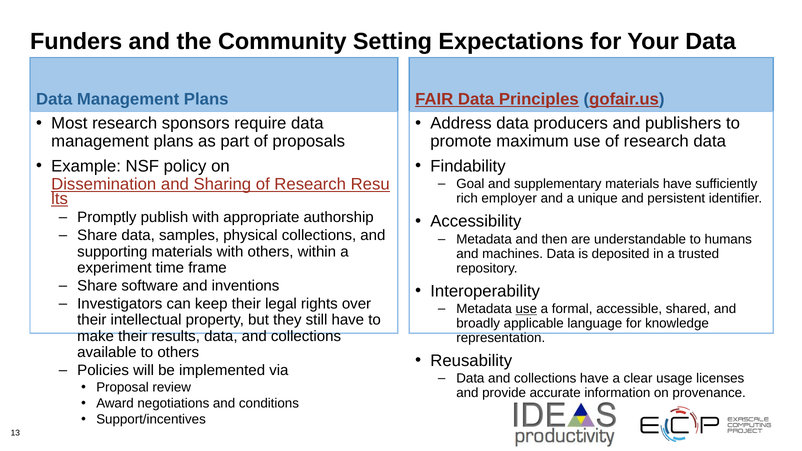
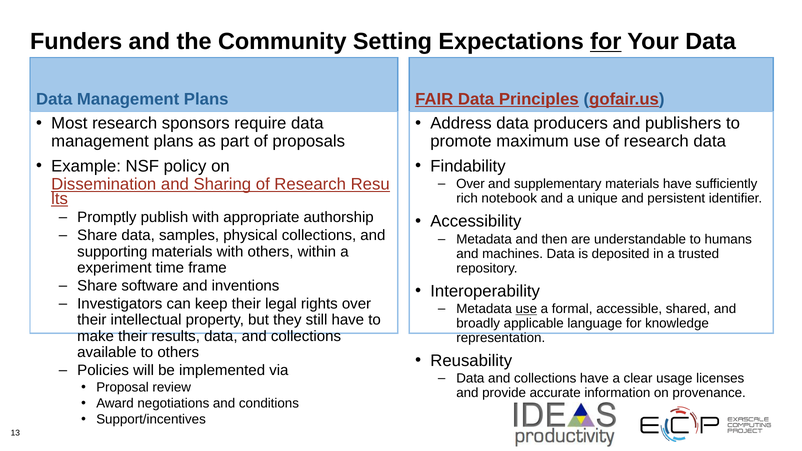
for underline: none -> present (606, 41)
Goal: Goal -> Over (470, 184)
employer: employer -> notebook (509, 199)
